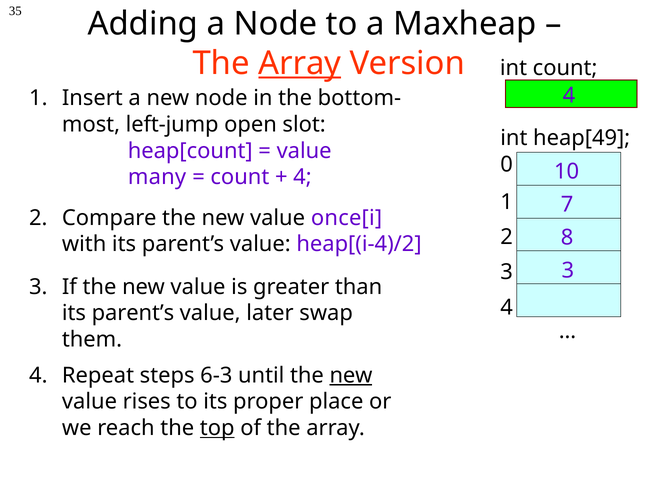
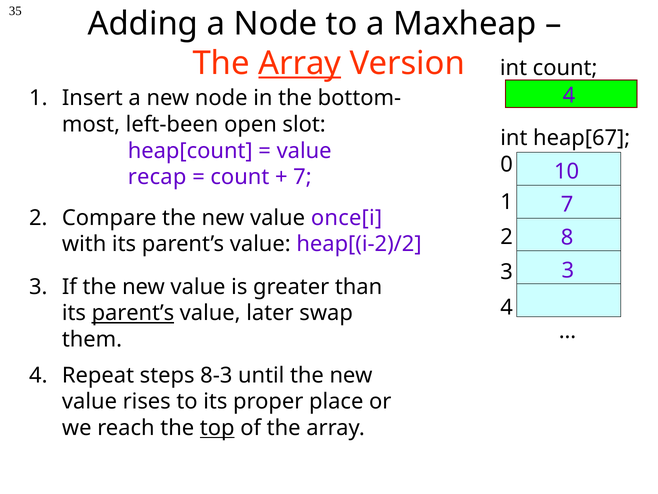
left-jump: left-jump -> left-been (172, 124)
heap[49: heap[49 -> heap[67 (582, 138)
many: many -> recap (157, 177)
4: 4 -> 7 (302, 177)
heap[(i-4)/2: heap[(i-4)/2 -> heap[(i-2)/2 (359, 244)
parent’s underline: none -> present (133, 313)
6-3: 6-3 -> 8-3 (216, 375)
new underline: present -> none (351, 375)
